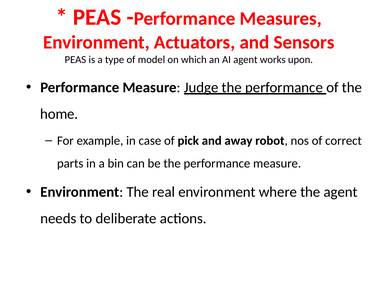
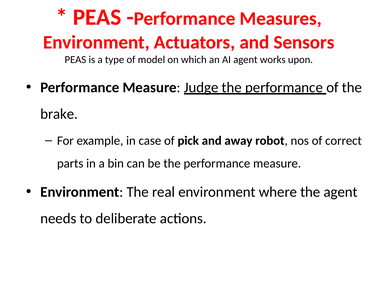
home: home -> brake (59, 114)
